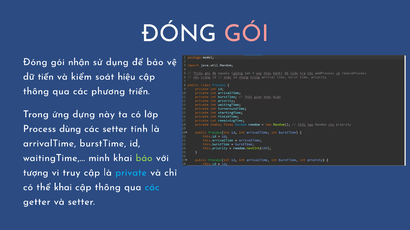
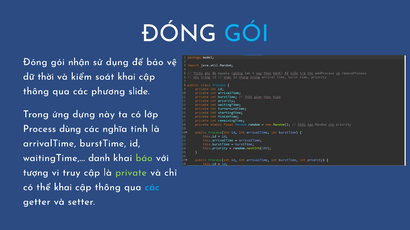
GÓI colour: pink -> light blue (246, 34)
tiến: tiến -> thời (46, 77)
soát hiệu: hiệu -> khai (127, 77)
triển: triển -> slide (139, 91)
các setter: setter -> nghĩa (115, 129)
minh: minh -> danh (99, 158)
private colour: light blue -> light green (131, 173)
